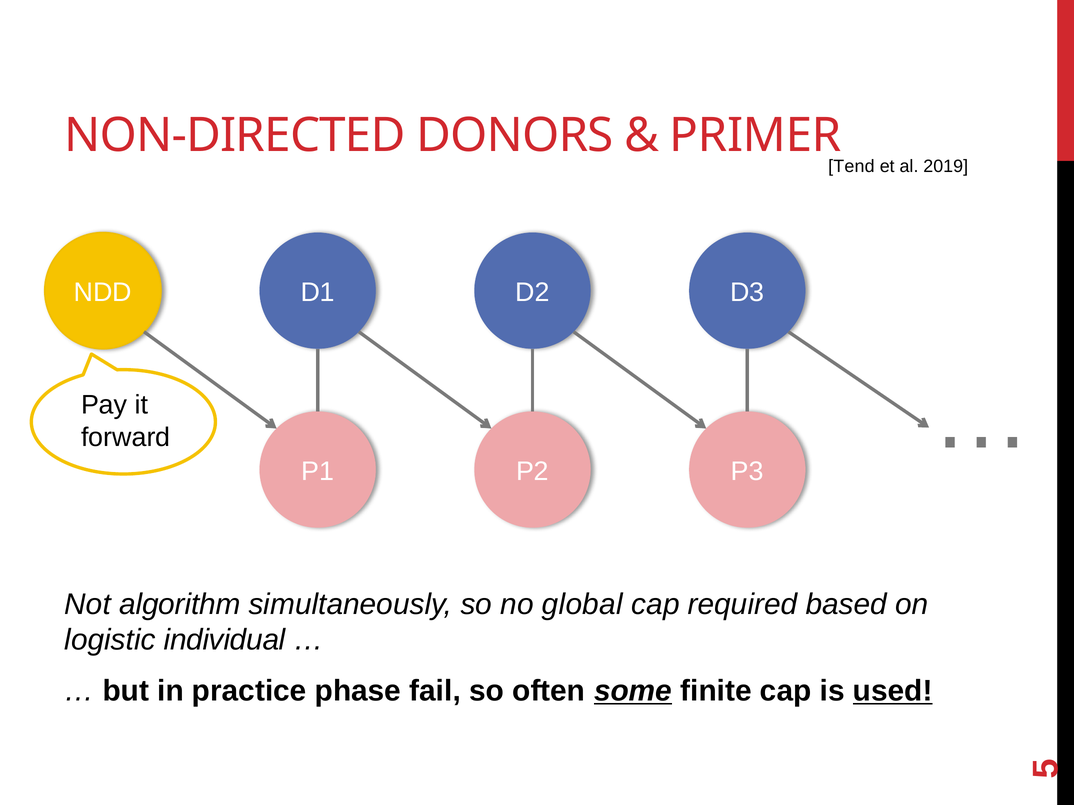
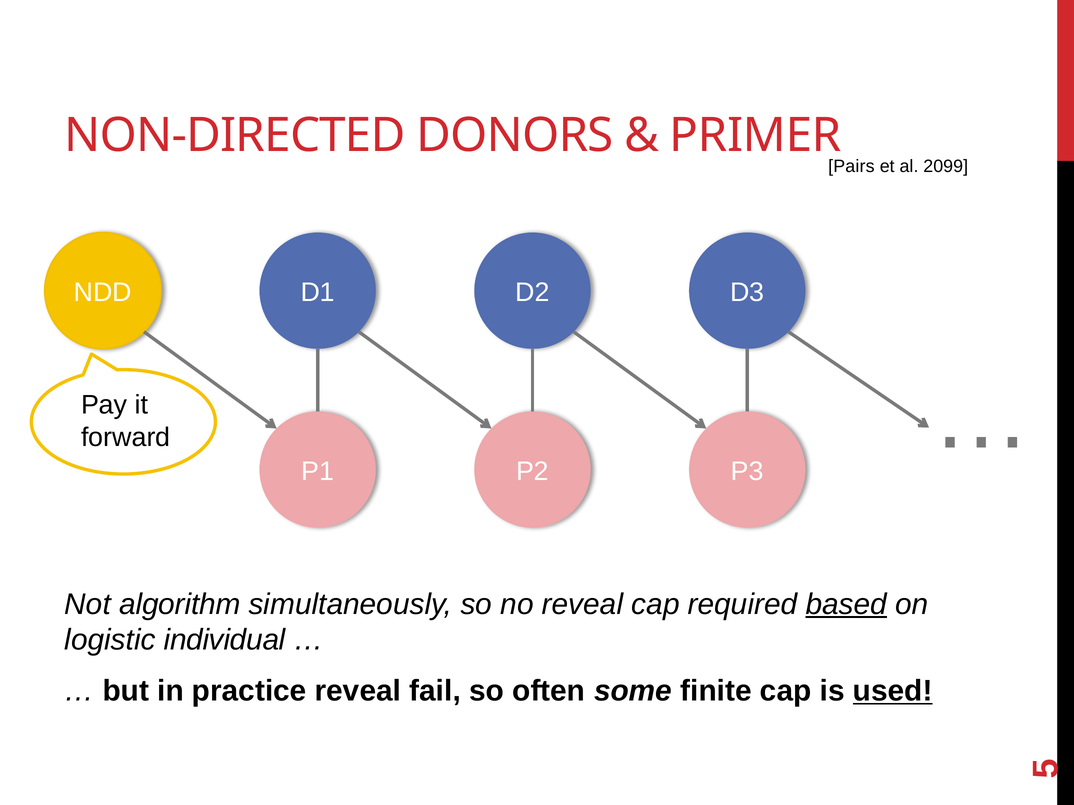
Tend: Tend -> Pairs (851, 166)
2019: 2019 -> 2099 (946, 166)
no global: global -> reveal (582, 605)
based underline: none -> present (846, 605)
practice phase: phase -> reveal (358, 691)
some underline: present -> none (633, 691)
